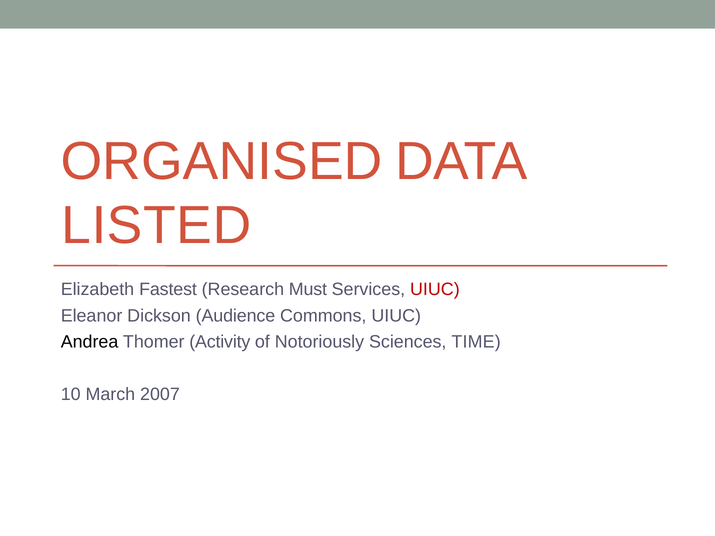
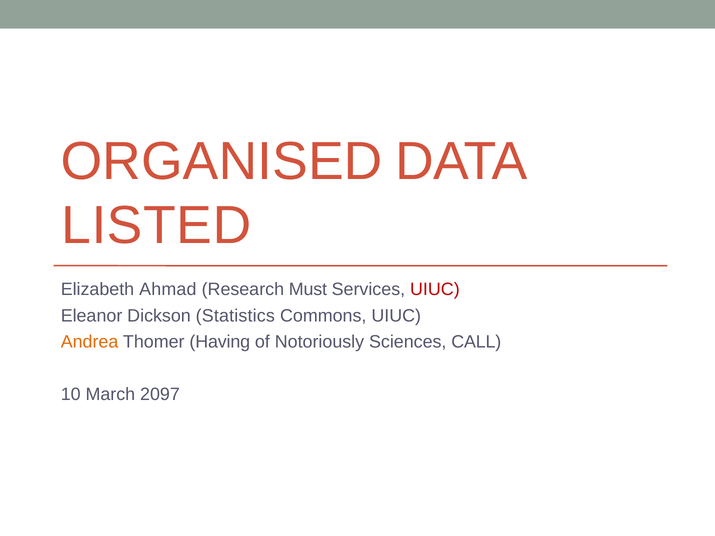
Fastest: Fastest -> Ahmad (168, 290)
Audience: Audience -> Statistics (235, 316)
Andrea colour: black -> orange (90, 342)
Activity: Activity -> Having (220, 342)
TIME: TIME -> CALL (476, 342)
2007: 2007 -> 2097 (160, 394)
